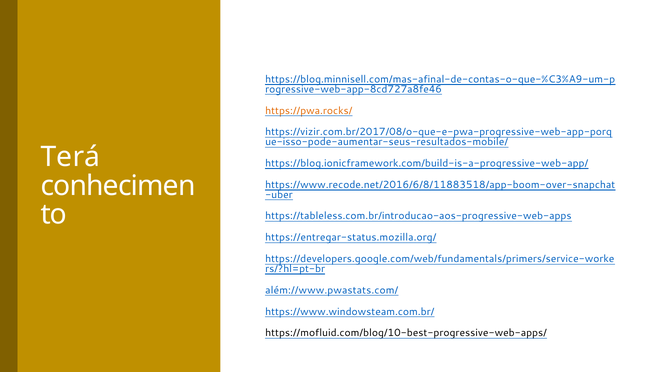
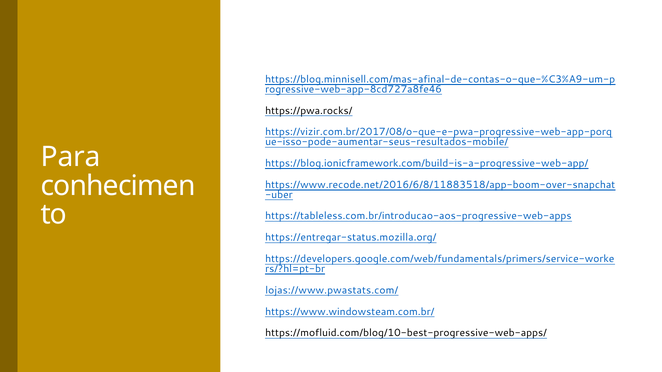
https://pwa.rocks/ colour: orange -> black (309, 111)
Terá: Terá -> Para (71, 157)
além://www.pwastats.com/: além://www.pwastats.com/ -> lojas://www.pwastats.com/ (332, 291)
